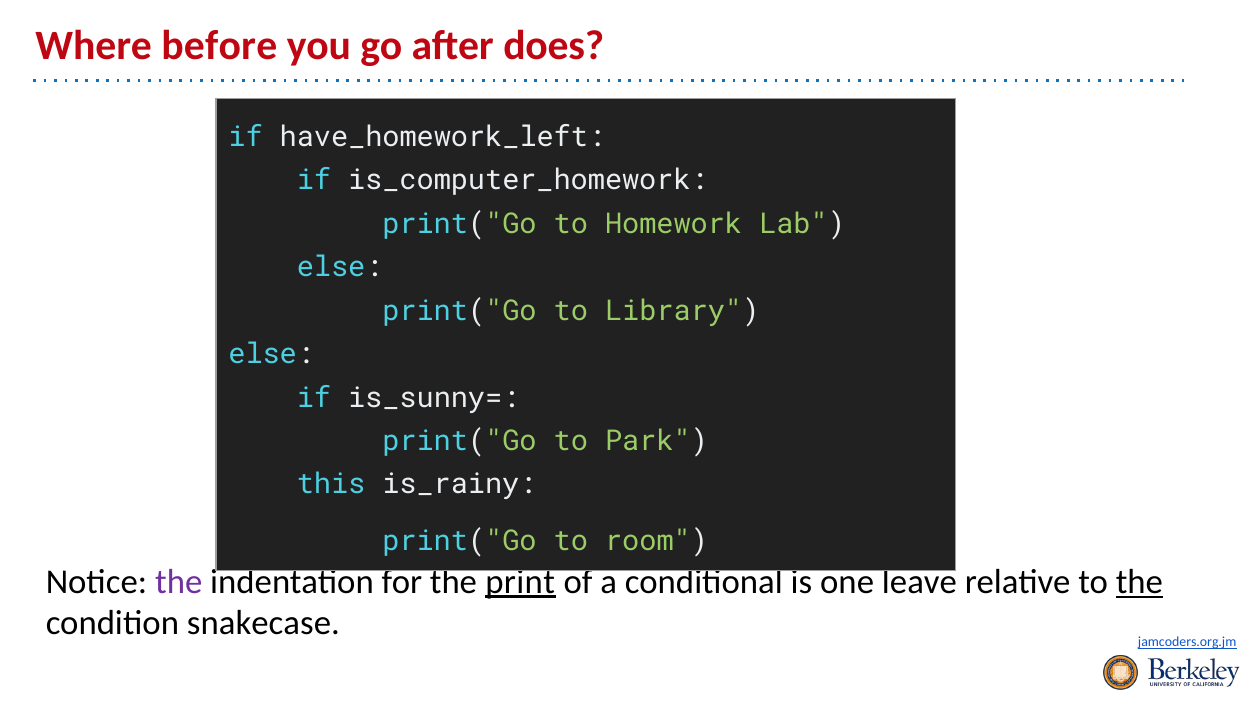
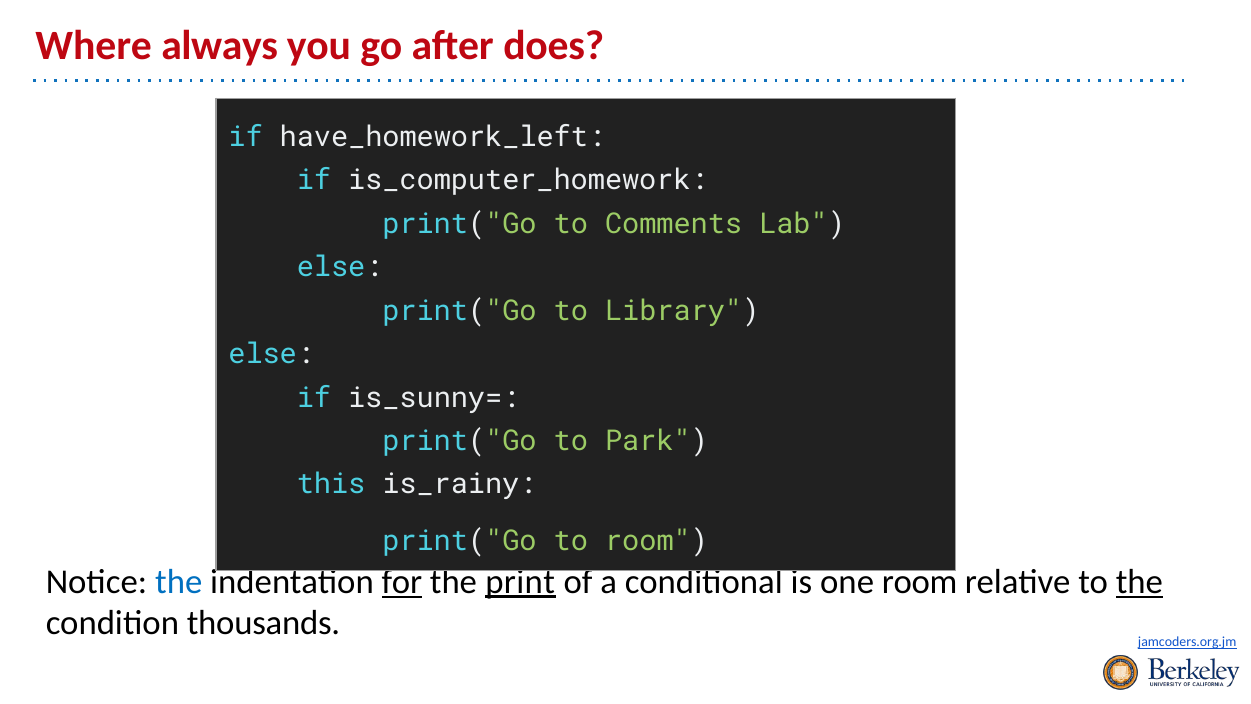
before: before -> always (220, 46)
Homework: Homework -> Comments (674, 224)
the colour: purple -> blue (179, 581)
for underline: none -> present (402, 581)
one leave: leave -> room (920, 581)
snakecase: snakecase -> thousands (264, 623)
